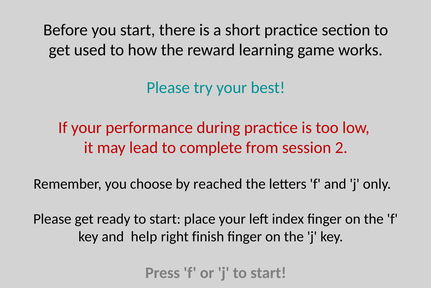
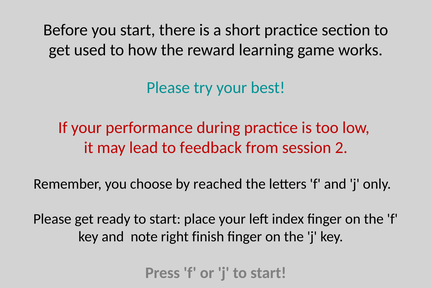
complete: complete -> feedback (211, 147)
help: help -> note (144, 236)
